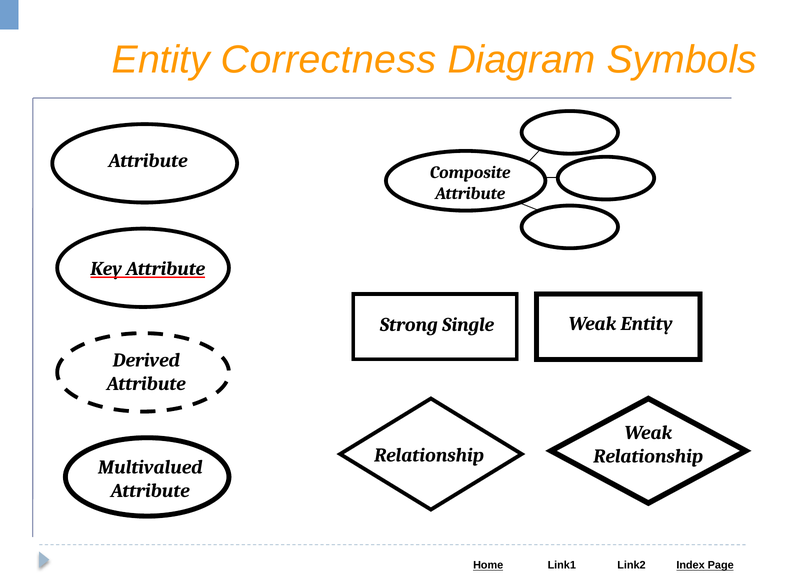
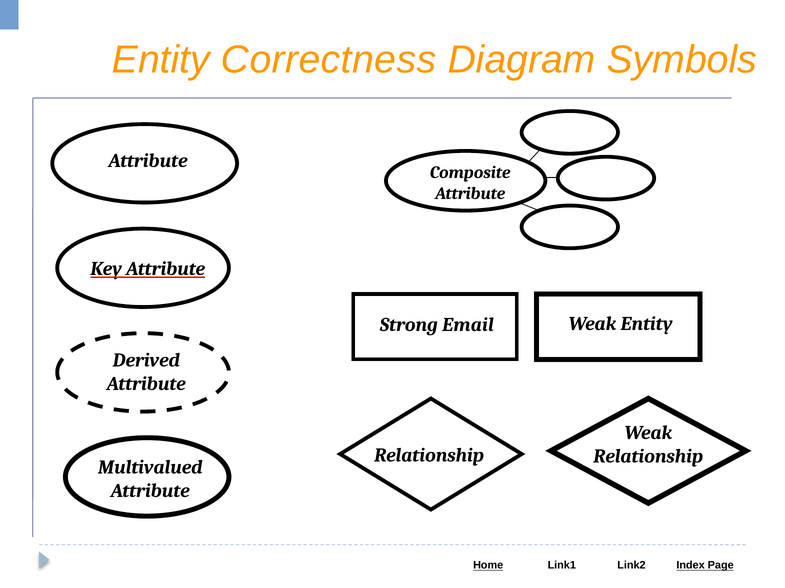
Single: Single -> Email (468, 325)
